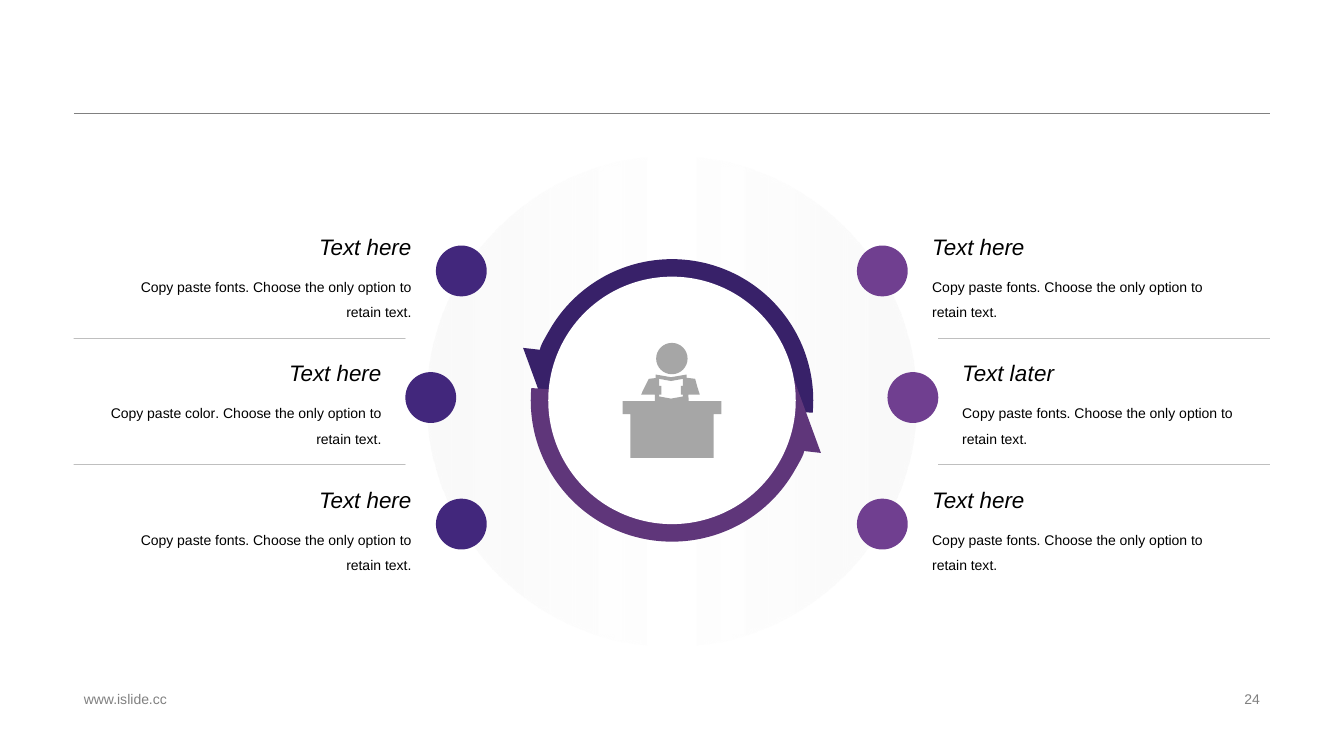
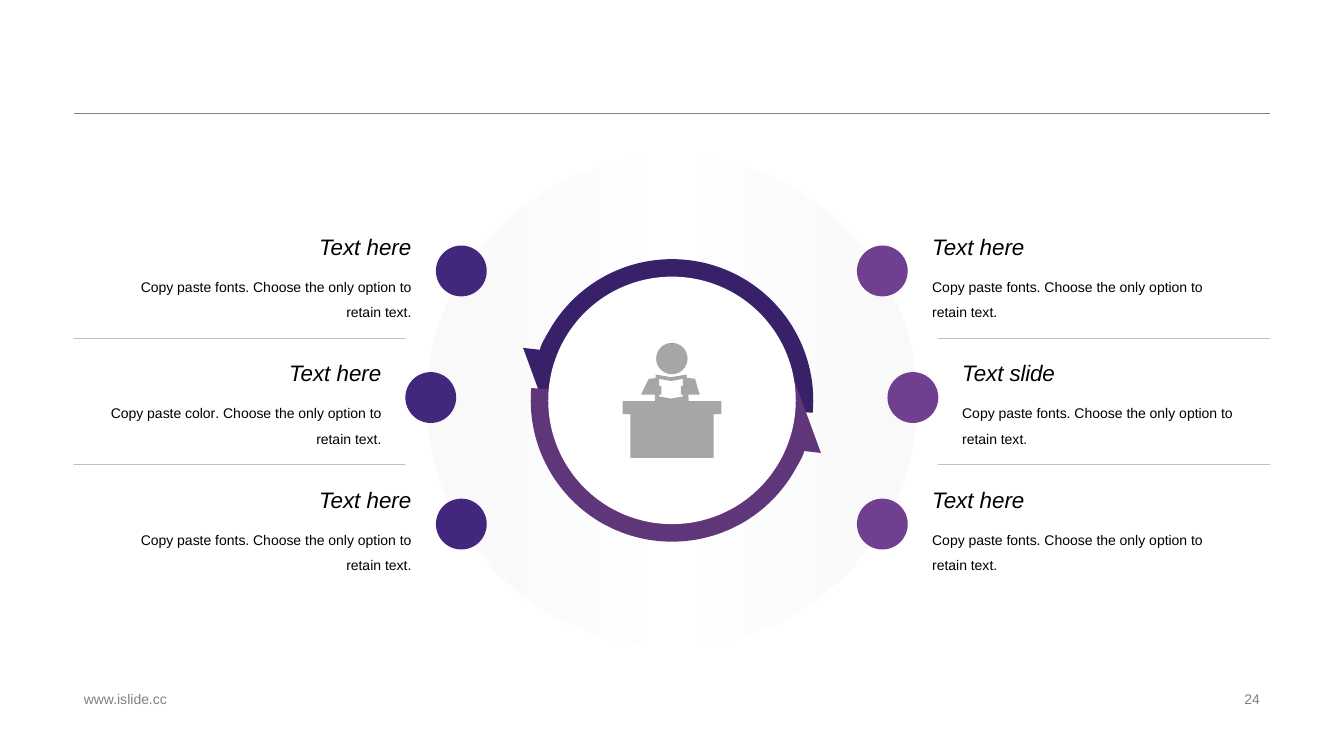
later: later -> slide (1032, 374)
